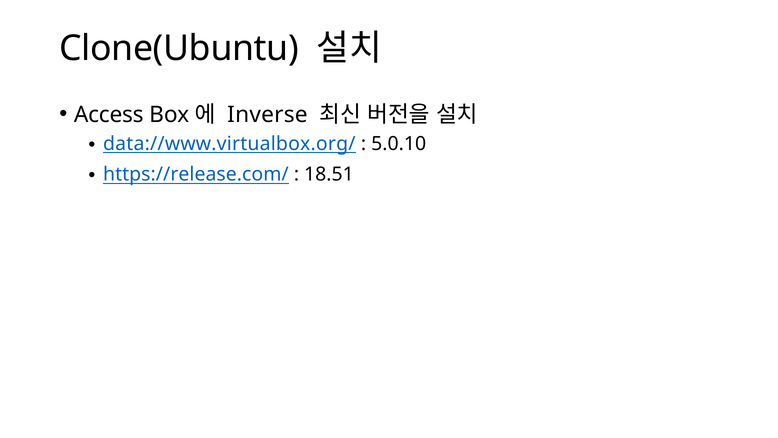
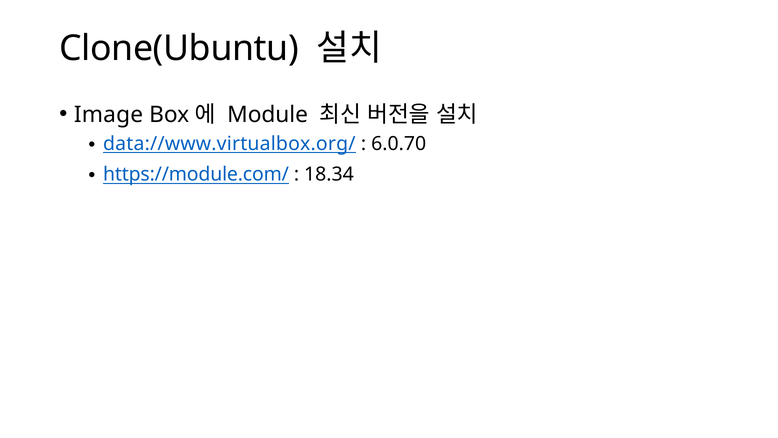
Access: Access -> Image (109, 115)
Inverse: Inverse -> Module (268, 115)
5.0.10: 5.0.10 -> 6.0.70 (399, 144)
https://release.com/: https://release.com/ -> https://module.com/ (196, 174)
18.51: 18.51 -> 18.34 (329, 174)
